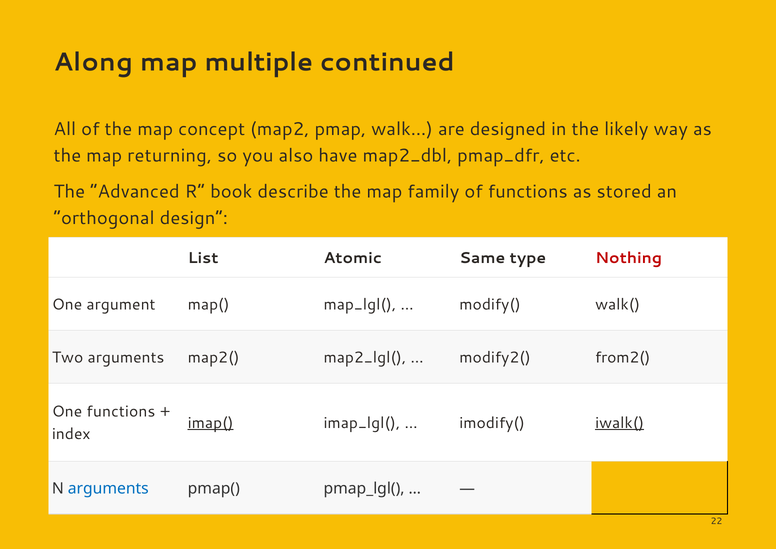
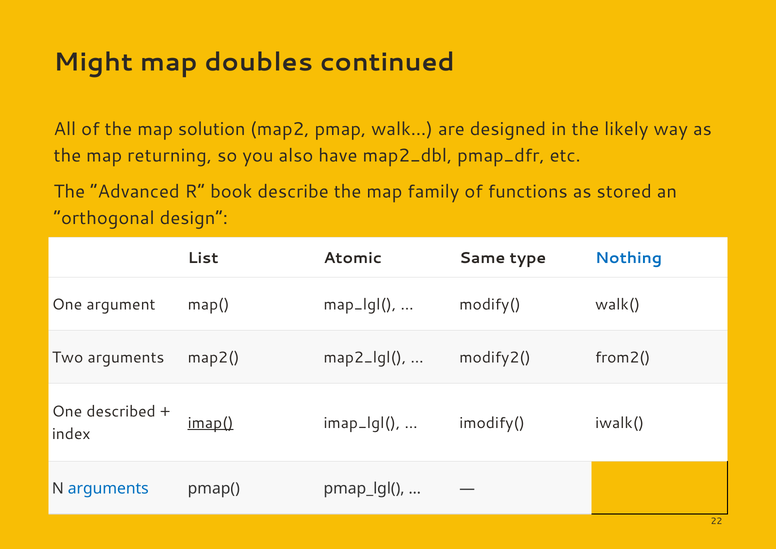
Along: Along -> Might (93, 62)
multiple: multiple -> doubles (259, 62)
concept: concept -> solution (212, 129)
Nothing colour: red -> blue (629, 258)
One functions: functions -> described (121, 412)
iwalk( underline: present -> none (620, 423)
